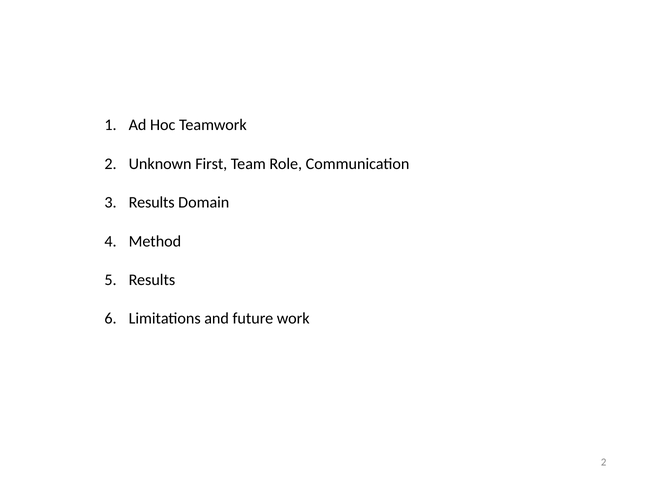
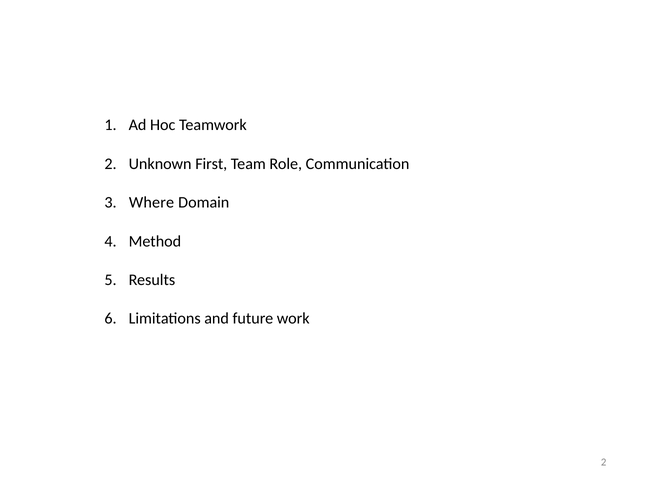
Results: Results -> Where (152, 202)
